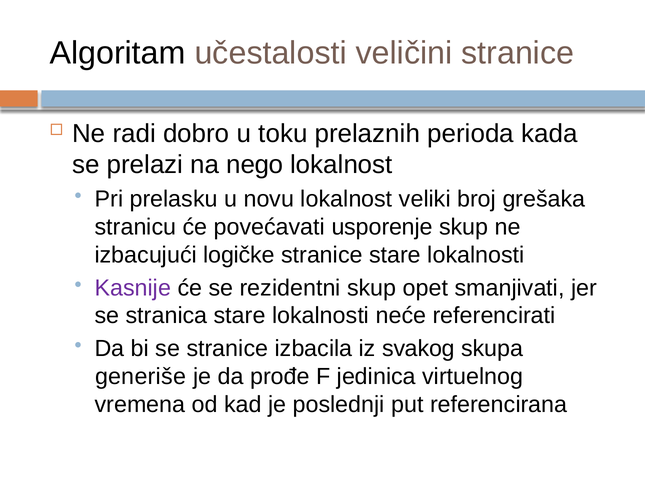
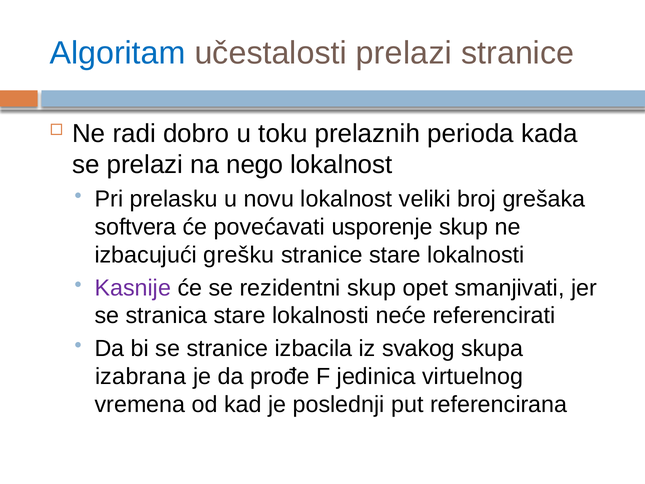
Algoritam colour: black -> blue (118, 53)
učestalosti veličini: veličini -> prelazi (404, 53)
stranicu: stranicu -> softvera (136, 227)
logičke: logičke -> grešku (239, 255)
generiše: generiše -> izabrana (141, 376)
